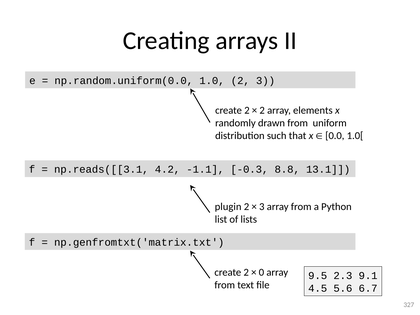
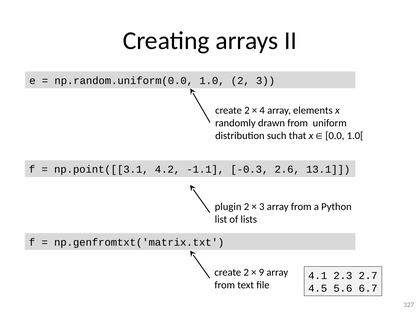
2: 2 -> 4 (262, 110)
np.reads([[3.1: np.reads([[3.1 -> np.point([[3.1 (101, 169)
8.8: 8.8 -> 2.6 (287, 169)
0: 0 -> 9 (261, 273)
9.5: 9.5 -> 4.1 (318, 276)
9.1: 9.1 -> 2.7 (368, 276)
